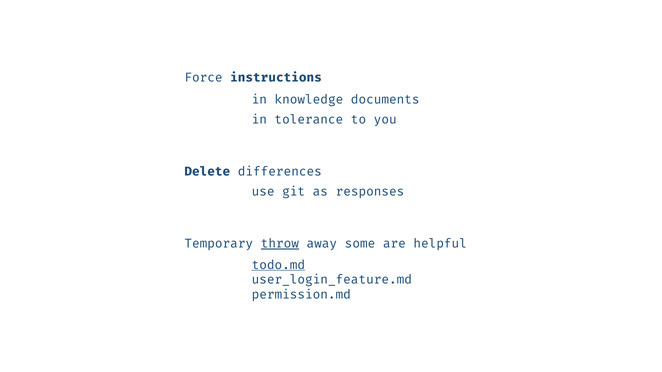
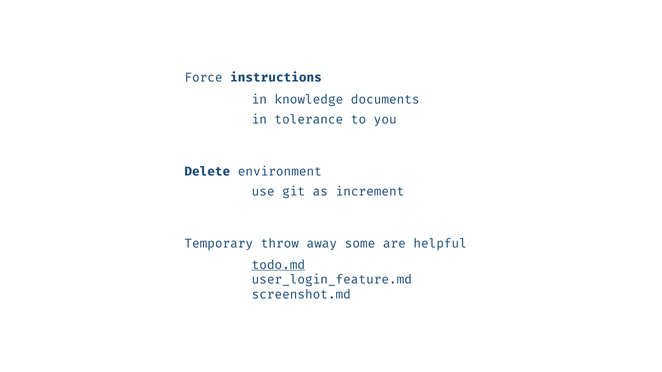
differences: differences -> environment (280, 172)
responses: responses -> increment (370, 192)
throw underline: present -> none (280, 244)
permission.md: permission.md -> screenshot.md (301, 295)
